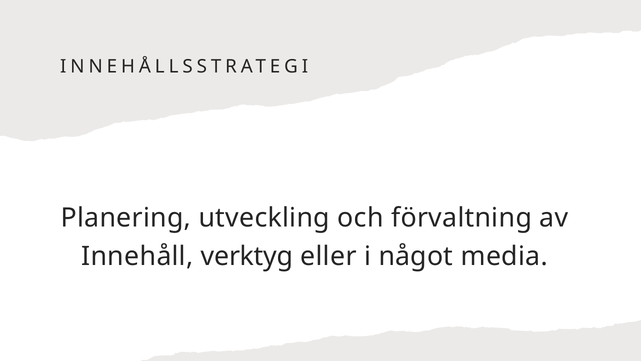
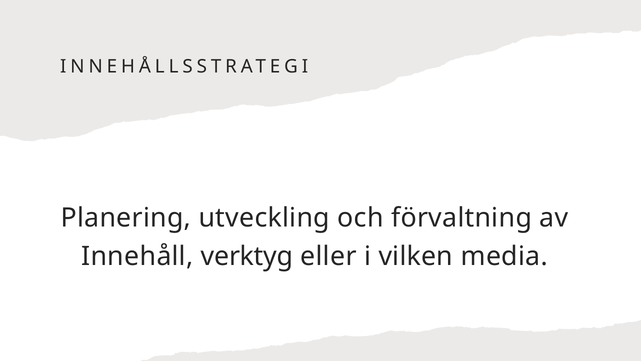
något: något -> vilken (416, 256)
